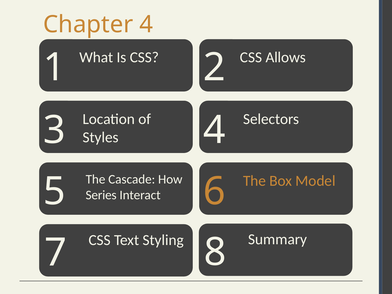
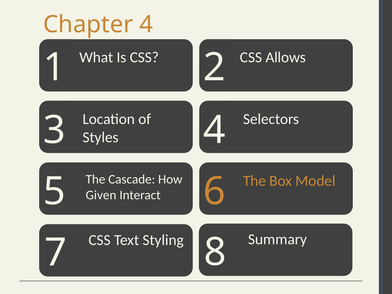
Series: Series -> Given (101, 195)
